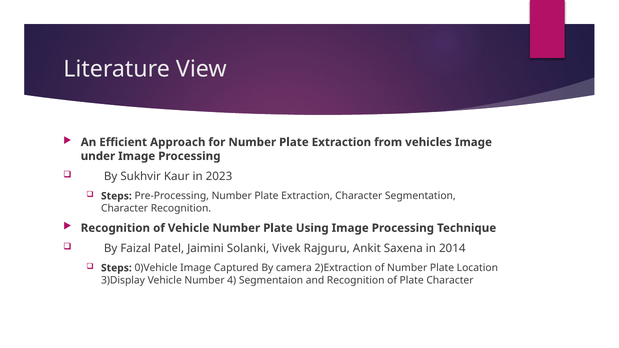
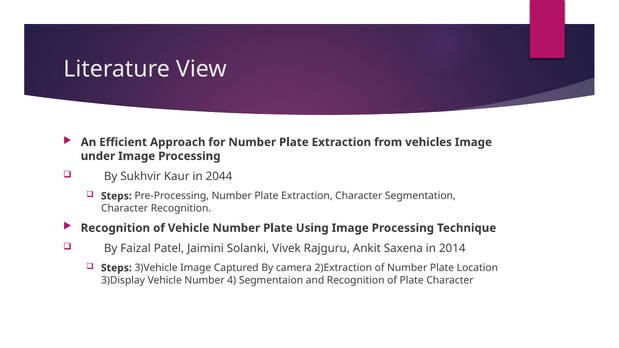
2023: 2023 -> 2044 (219, 177)
0)Vehicle: 0)Vehicle -> 3)Vehicle (156, 268)
